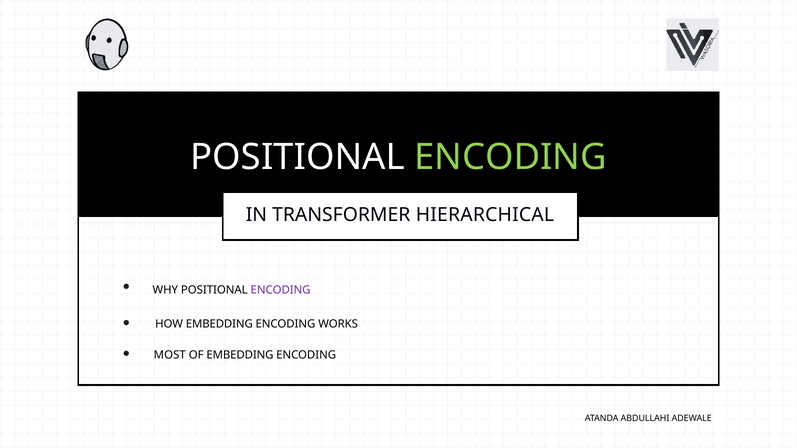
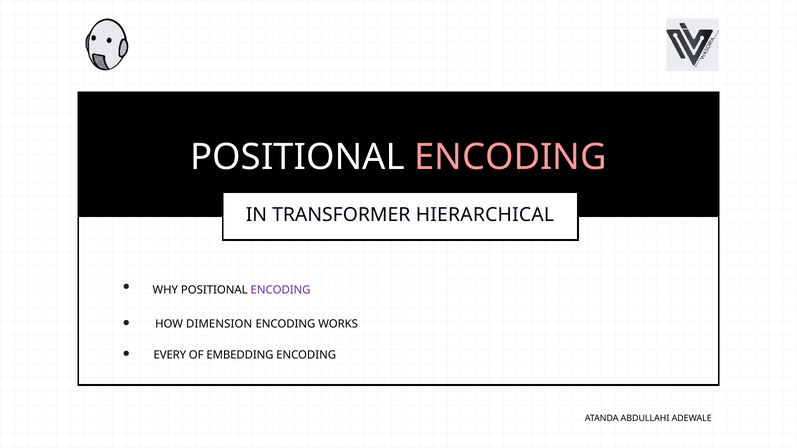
ENCODING colour: light green -> pink (510, 157)
HOW EMBEDDING: EMBEDDING -> DIMENSION (219, 324)
MOST: MOST -> EVERY (170, 355)
